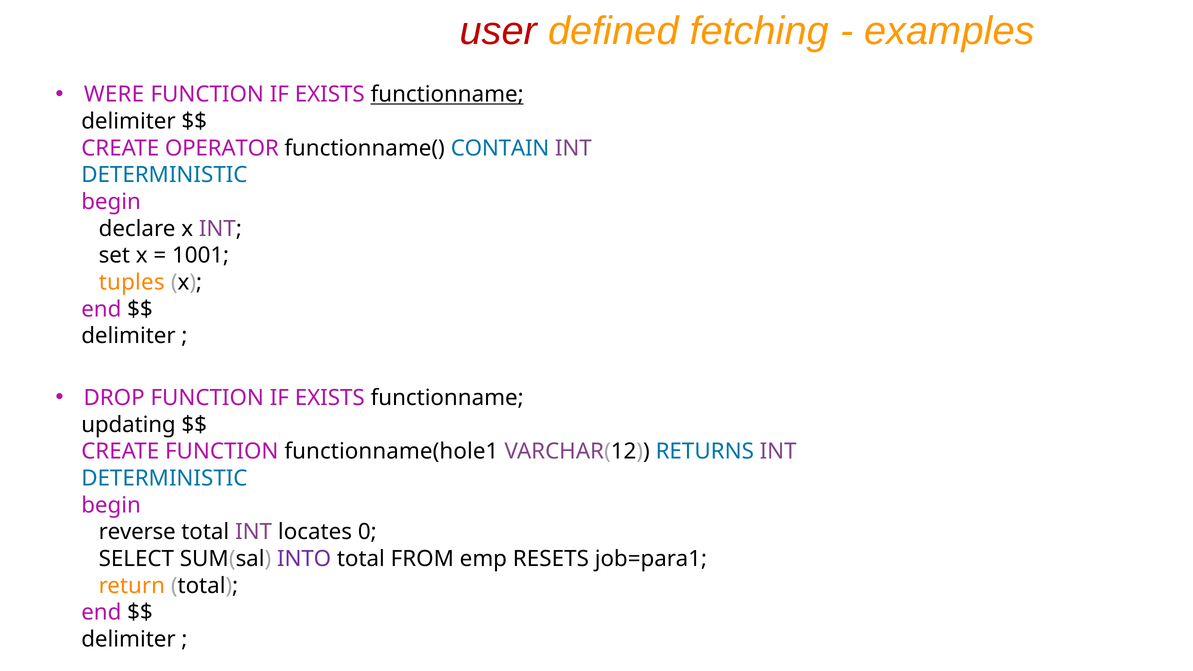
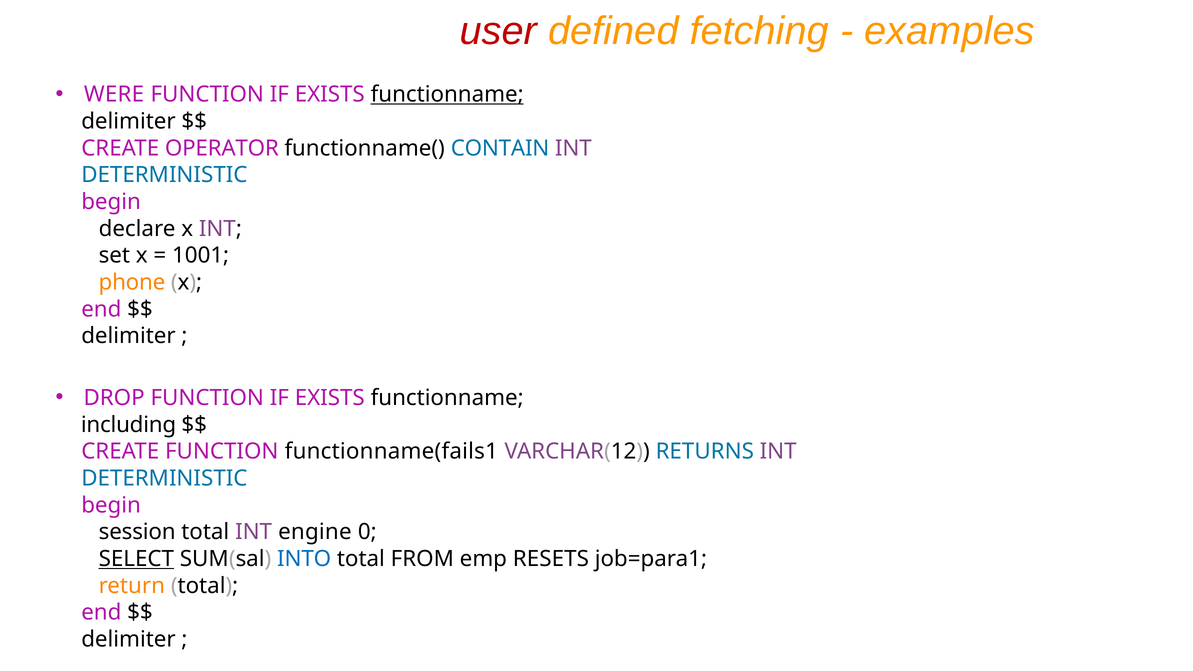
tuples: tuples -> phone (132, 282)
updating: updating -> including (129, 425)
functionname(hole1: functionname(hole1 -> functionname(fails1 (391, 452)
reverse: reverse -> session (137, 532)
locates: locates -> engine (315, 532)
SELECT underline: none -> present (136, 559)
INTO colour: purple -> blue (304, 559)
